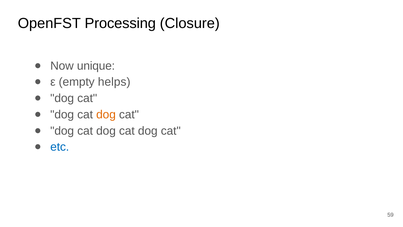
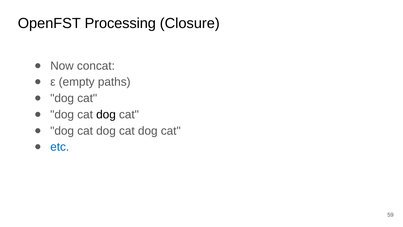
unique: unique -> concat (96, 66)
helps: helps -> paths (114, 82)
dog colour: orange -> black (106, 114)
